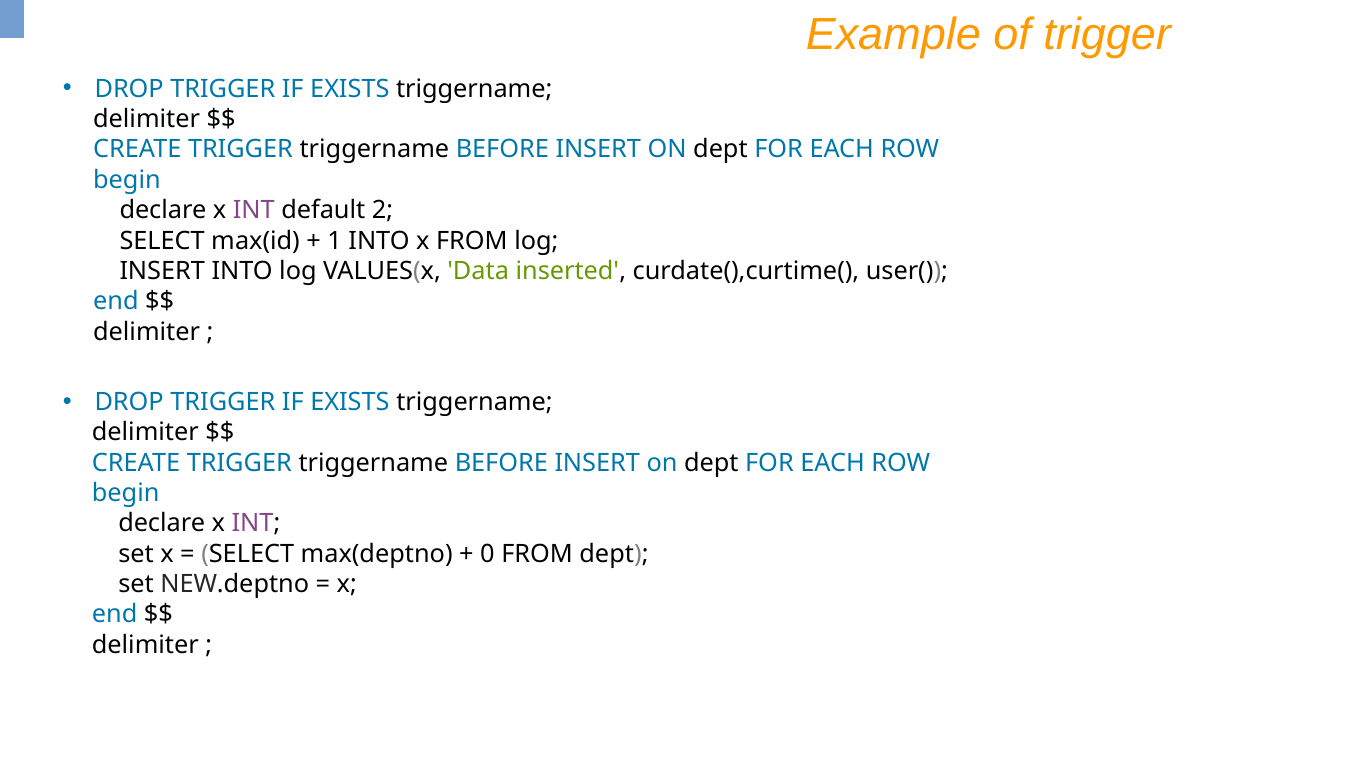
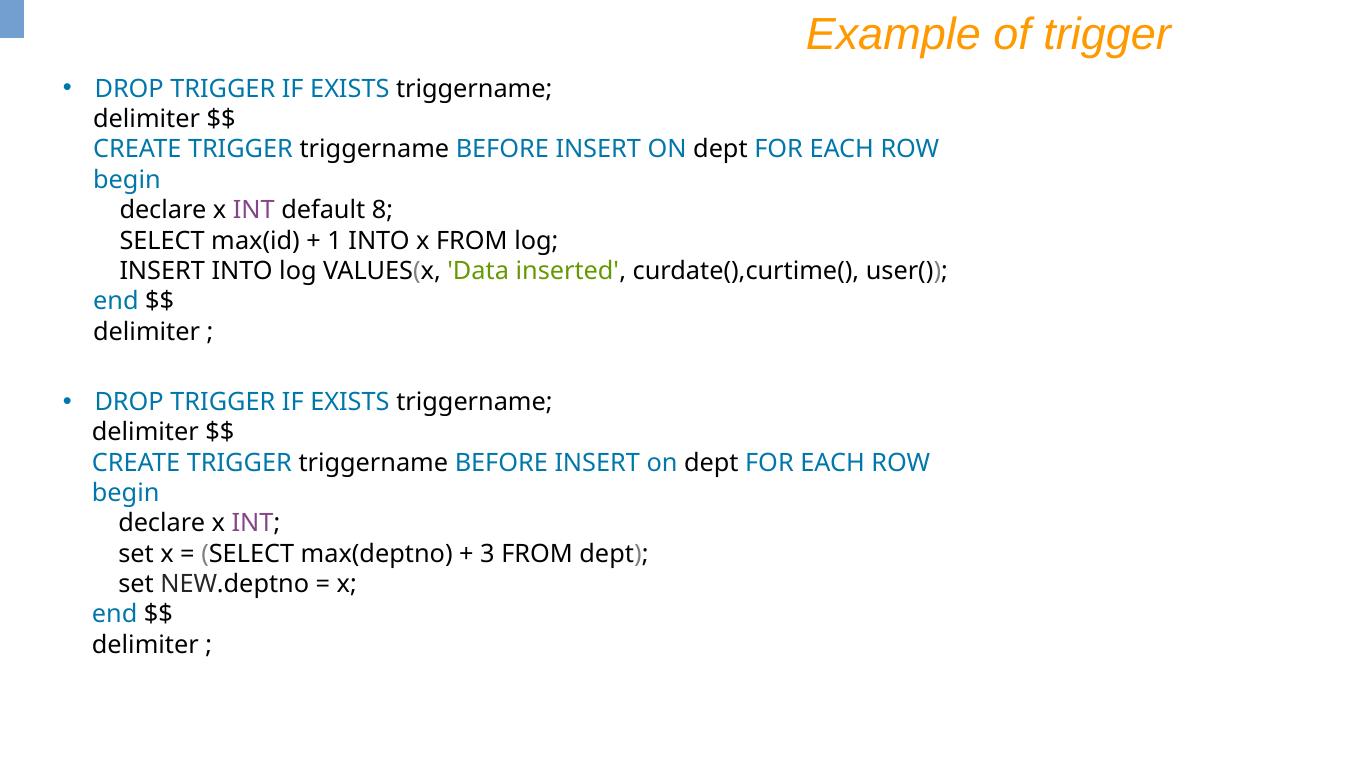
2: 2 -> 8 (382, 210)
0: 0 -> 3 (487, 554)
